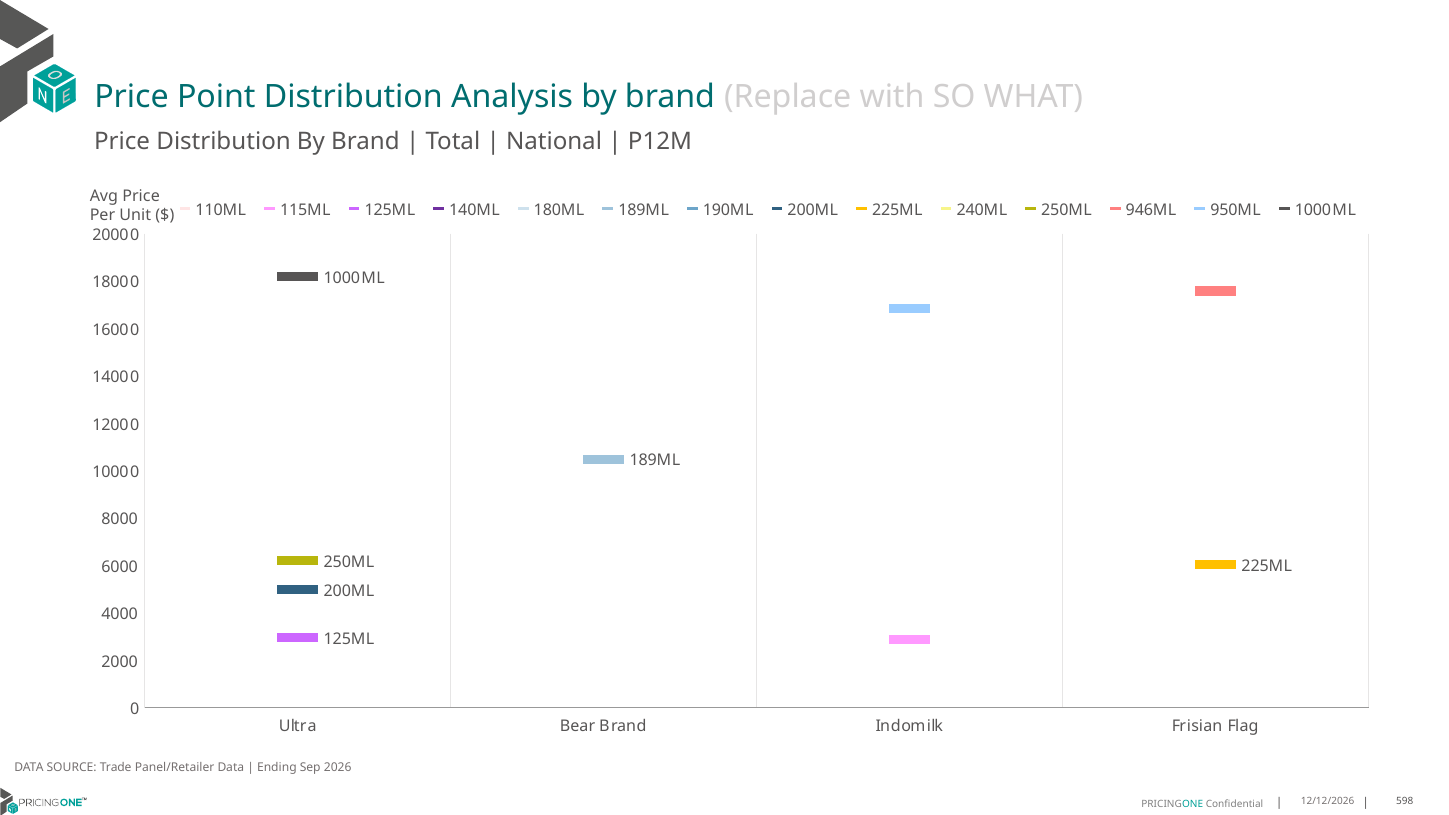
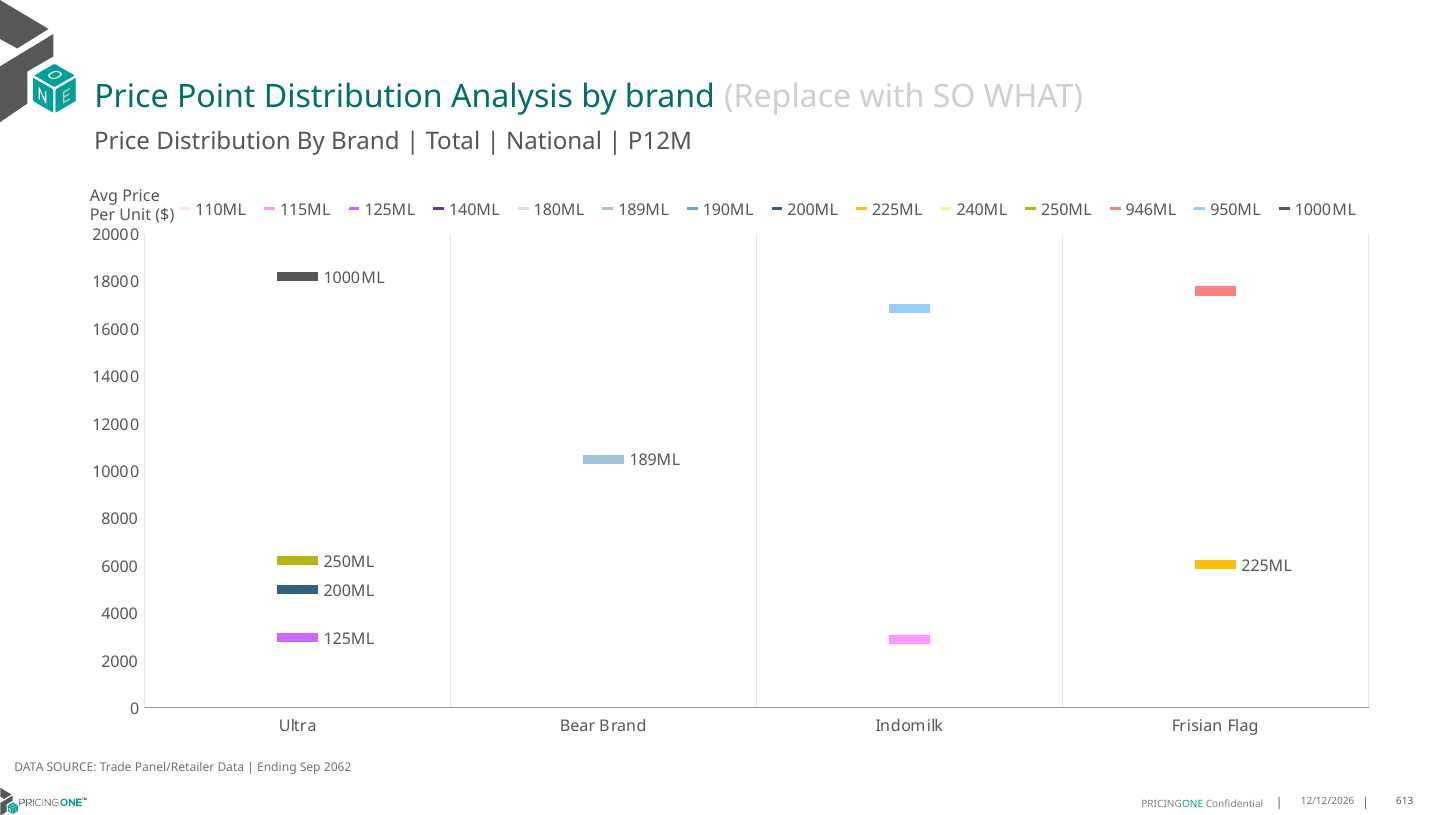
2026: 2026 -> 2062 (338, 768)
598: 598 -> 613 (1405, 801)
